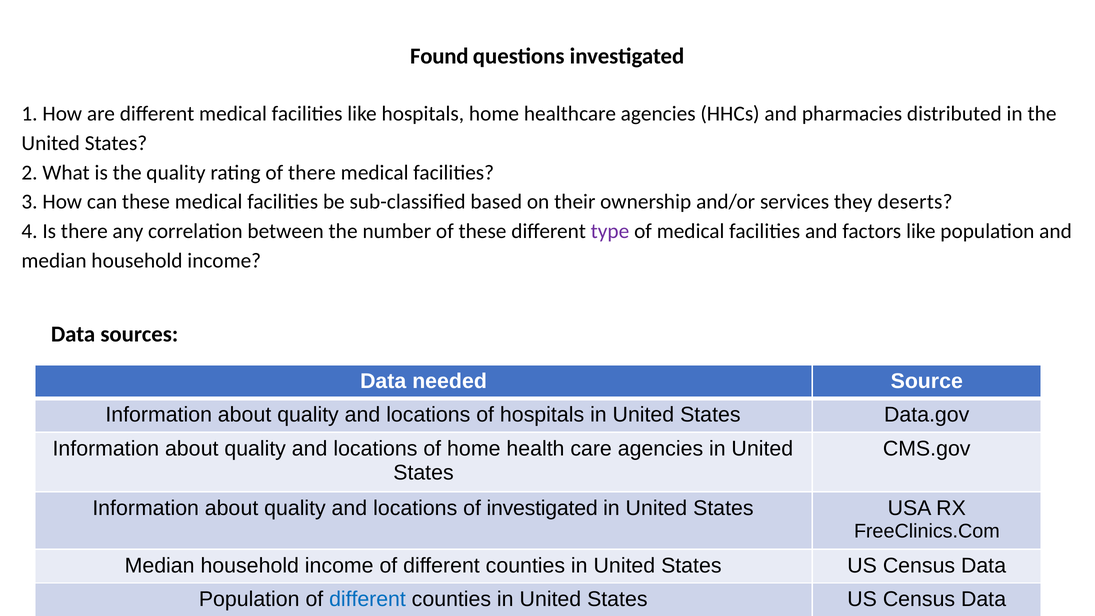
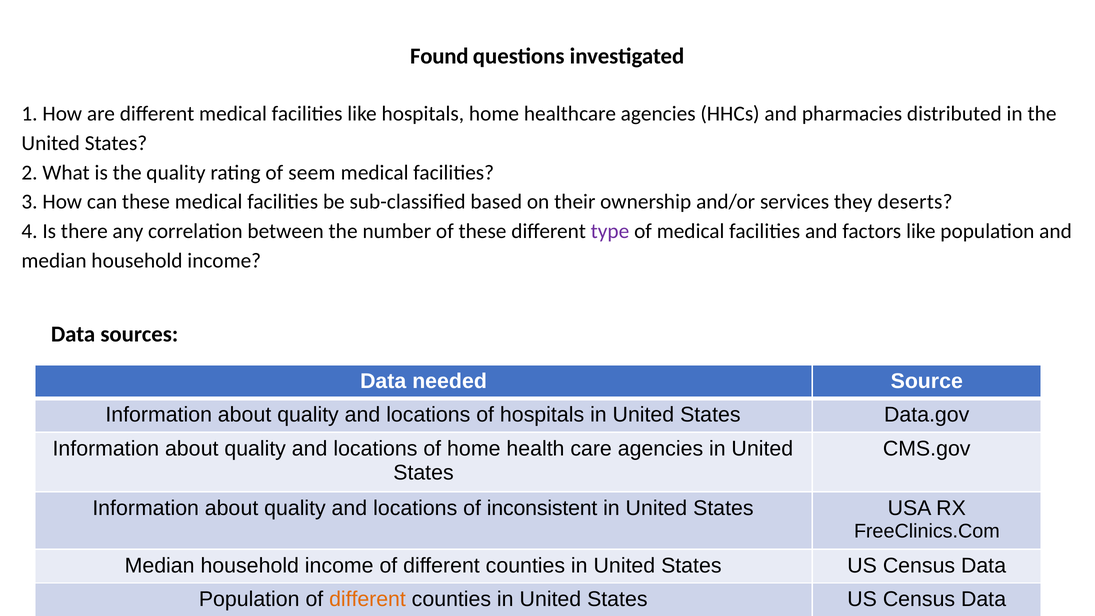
of there: there -> seem (312, 172)
of investigated: investigated -> inconsistent (542, 508)
different colour: blue -> orange (367, 599)
